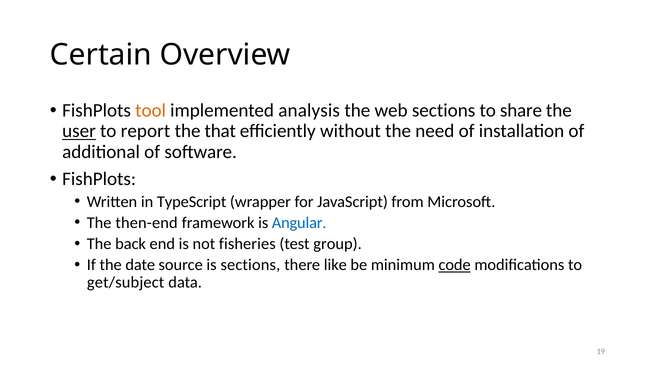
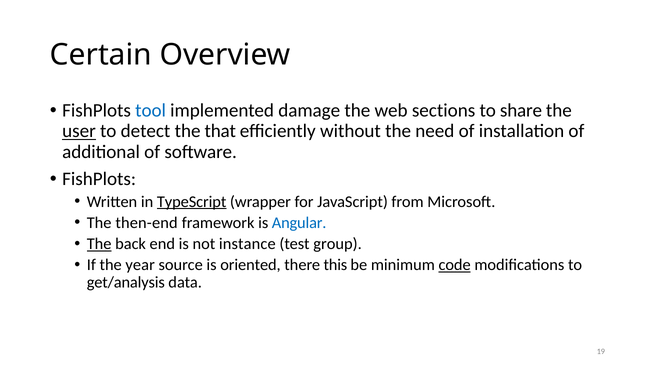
tool colour: orange -> blue (151, 111)
analysis: analysis -> damage (309, 111)
report: report -> detect (146, 131)
TypeScript underline: none -> present (192, 202)
The underline: none -> present (99, 244)
fisheries: fisheries -> instance (247, 244)
date: date -> year (140, 265)
is sections: sections -> oriented (250, 265)
like: like -> this (335, 265)
get/subject: get/subject -> get/analysis (126, 283)
